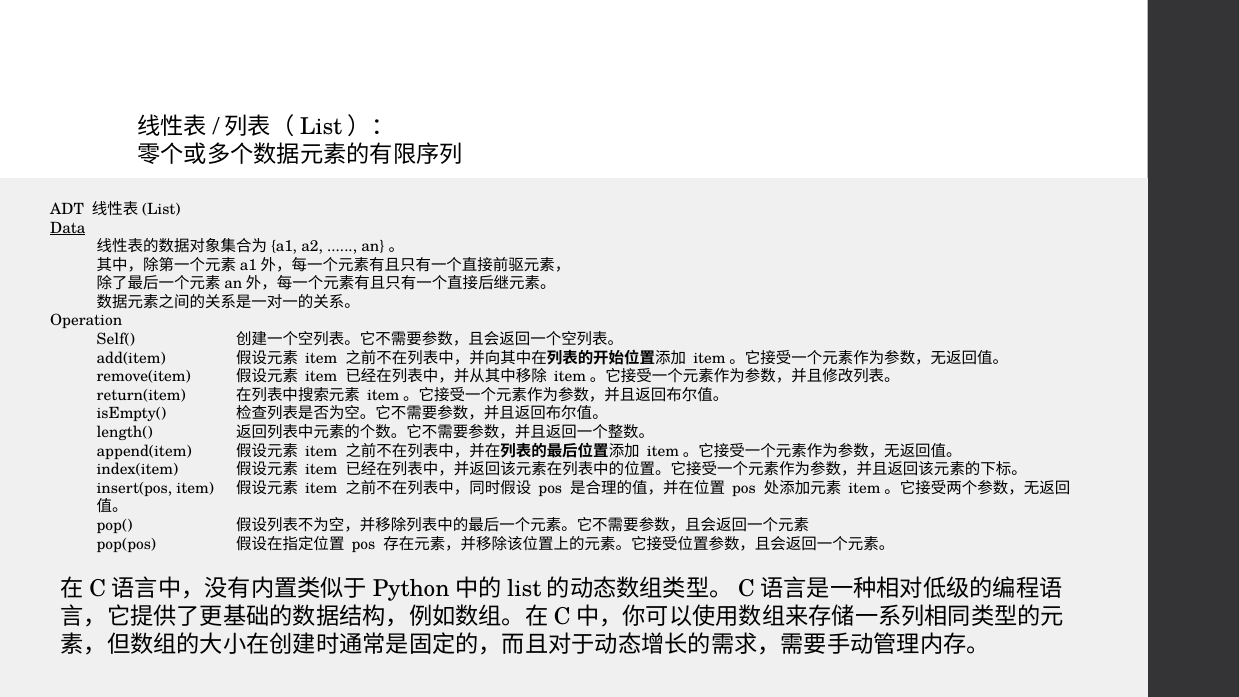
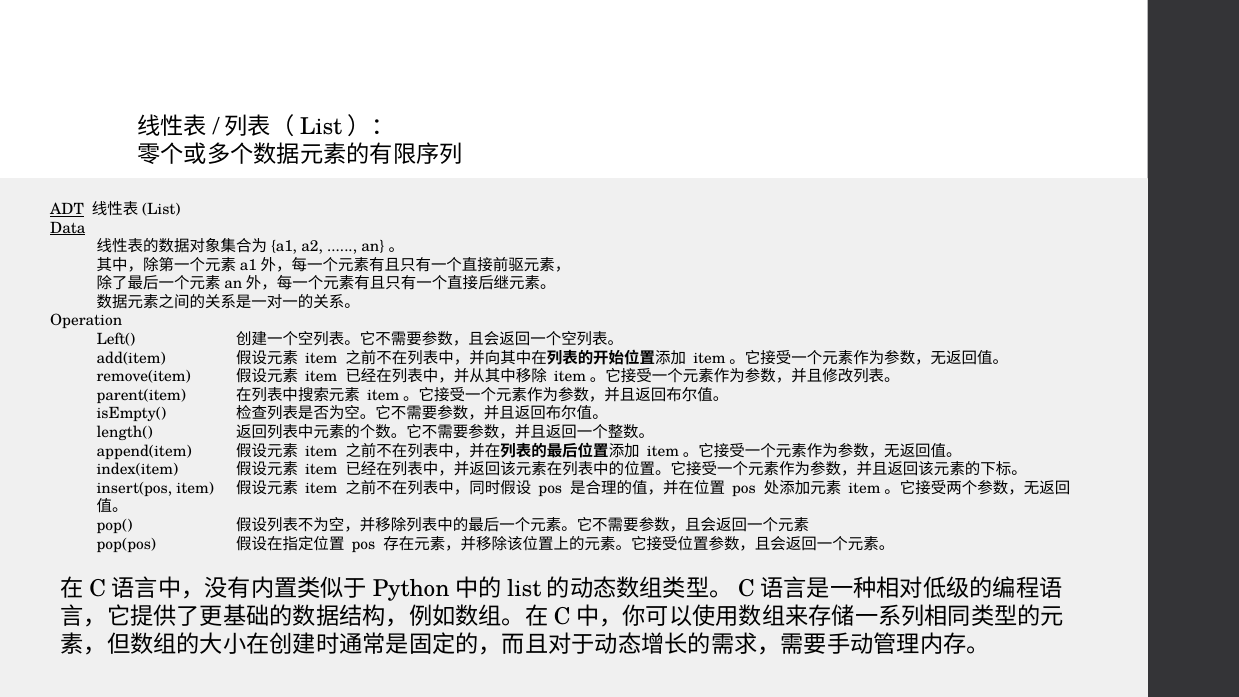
ADT underline: none -> present (67, 209)
Self(: Self( -> Left( (116, 339)
return(item: return(item -> parent(item (141, 395)
